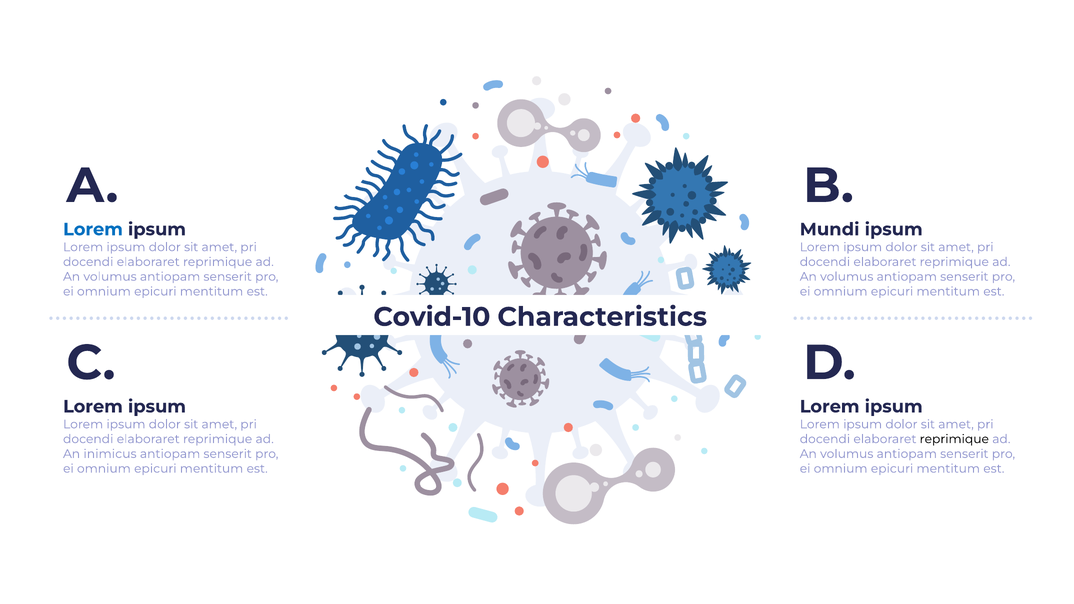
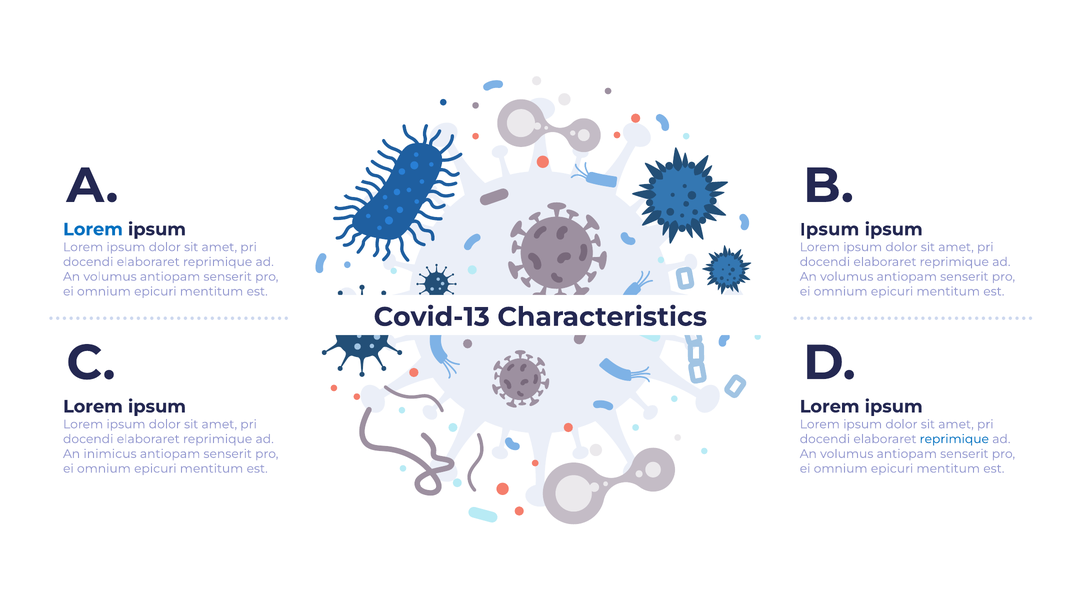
Mundi: Mundi -> Ipsum (830, 229)
Covid-10: Covid-10 -> Covid-13 (432, 317)
reprimique colour: black -> blue (954, 439)
